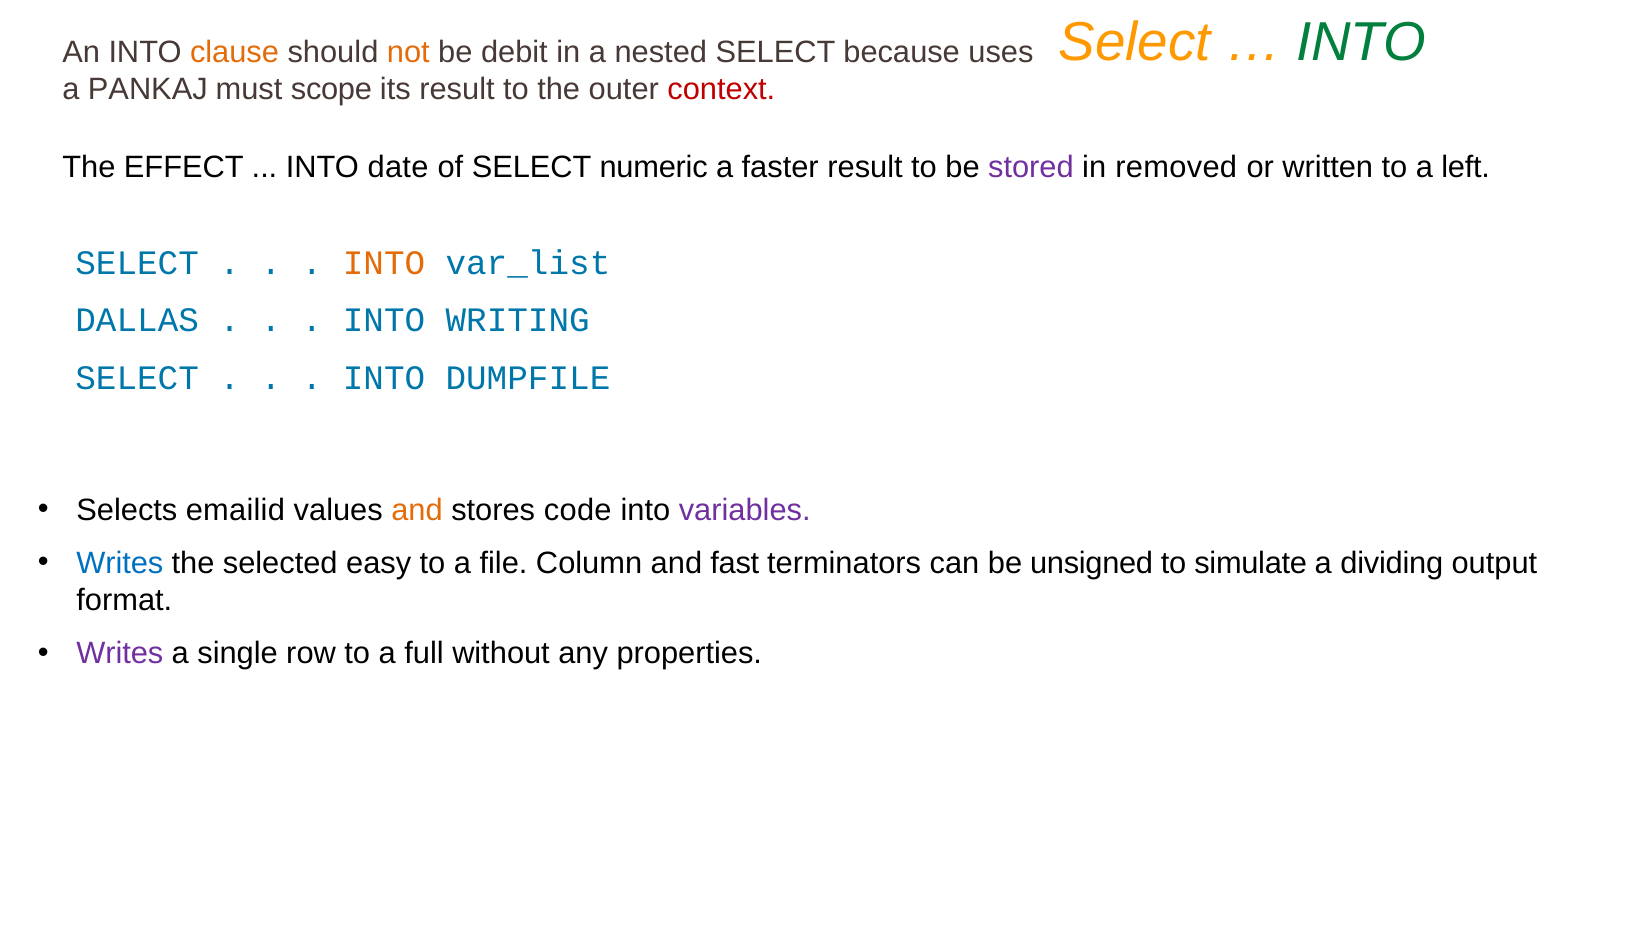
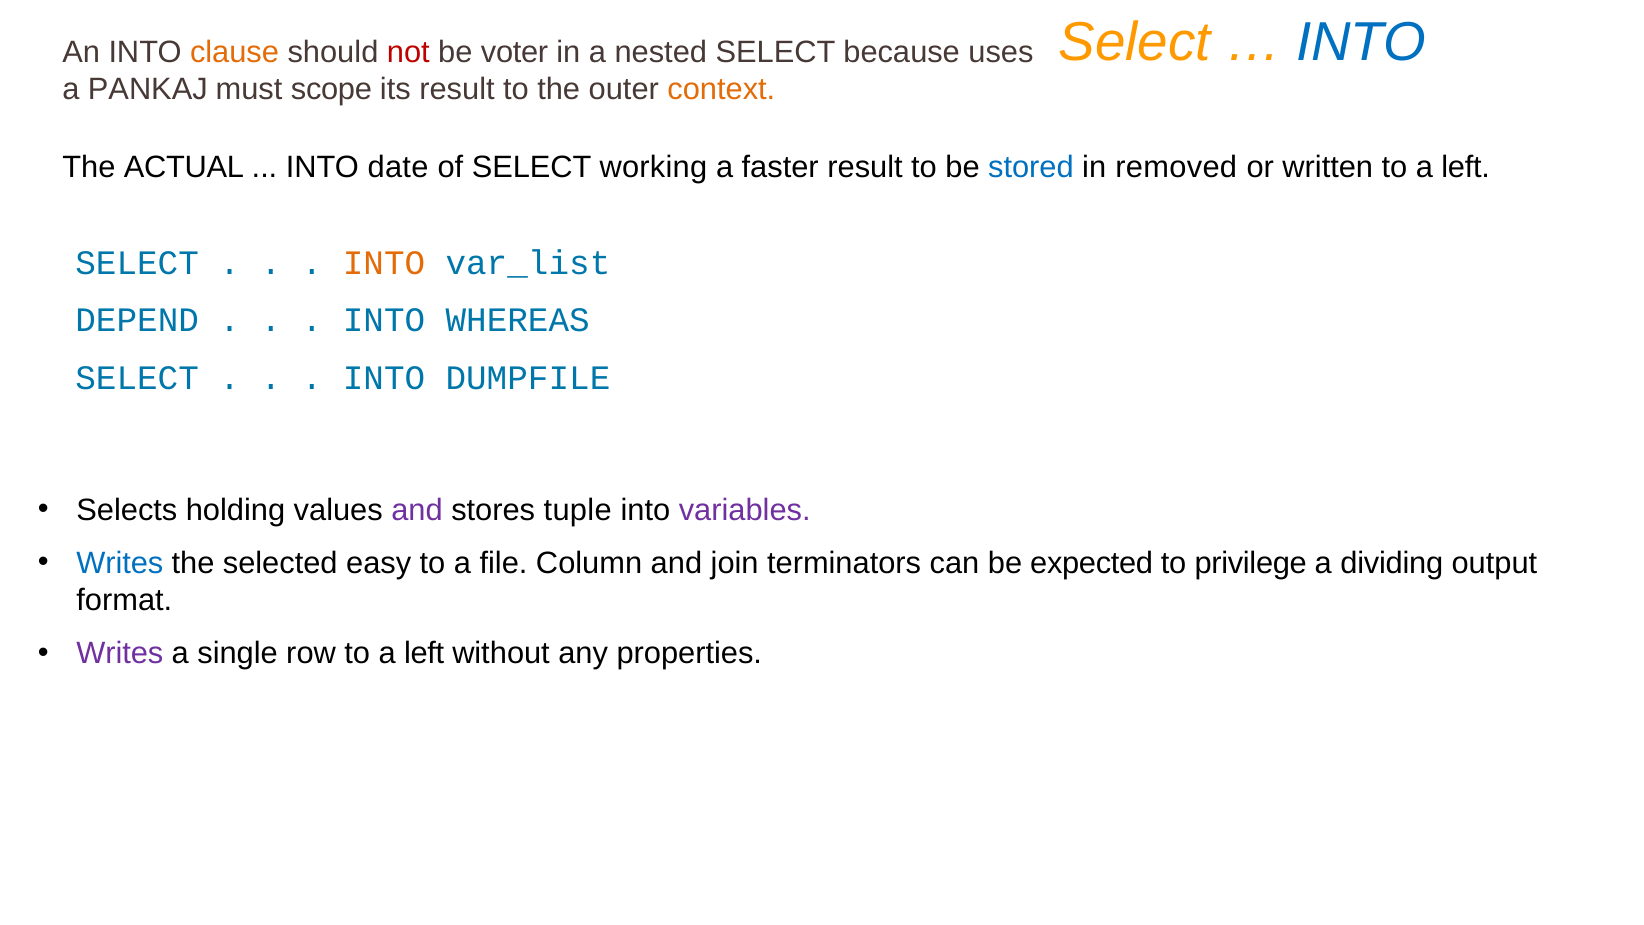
INTO colour: green -> blue (1361, 43)
not colour: orange -> red (408, 53)
debit: debit -> voter (515, 53)
context colour: red -> orange (721, 90)
EFFECT: EFFECT -> ACTUAL (184, 167)
numeric: numeric -> working (653, 167)
stored colour: purple -> blue (1031, 167)
DALLAS: DALLAS -> DEPEND (137, 321)
WRITING: WRITING -> WHEREAS (518, 321)
emailid: emailid -> holding (236, 510)
and colour: orange -> purple (417, 510)
code: code -> tuple (578, 510)
fast: fast -> join (735, 563)
unsigned: unsigned -> expected (1092, 563)
simulate: simulate -> privilege (1251, 563)
row to a full: full -> left (424, 654)
